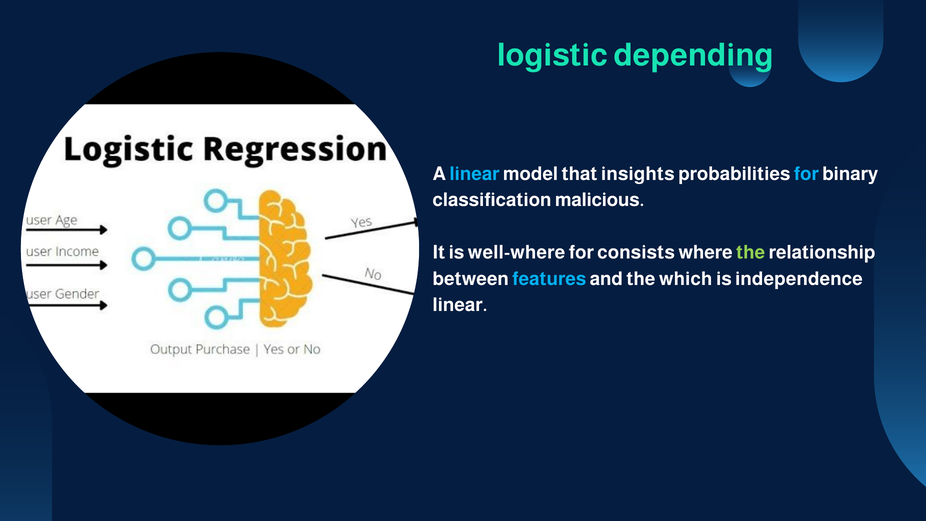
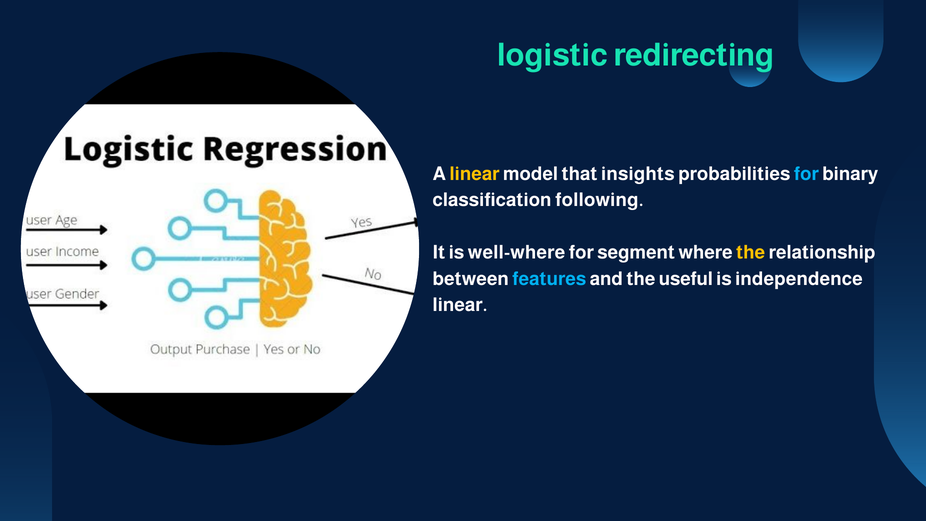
depending: depending -> redirecting (694, 55)
linear colour: light blue -> yellow (475, 174)
malicious: malicious -> following (600, 200)
consists: consists -> segment (636, 253)
the colour: light green -> yellow (751, 253)
which: which -> useful (686, 279)
